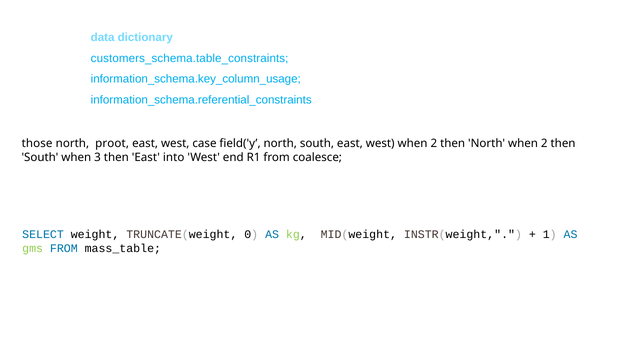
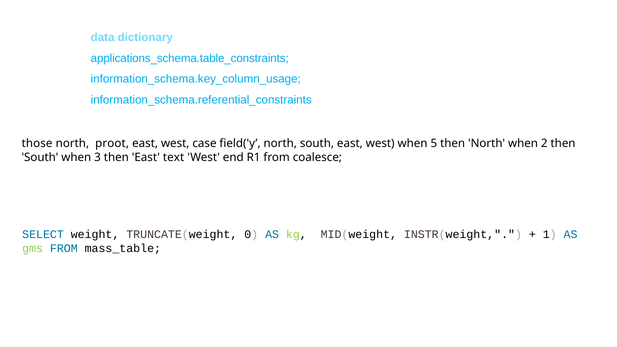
customers_schema.table_constraints: customers_schema.table_constraints -> applications_schema.table_constraints (190, 58)
west when 2: 2 -> 5 (434, 143)
into: into -> text (174, 157)
